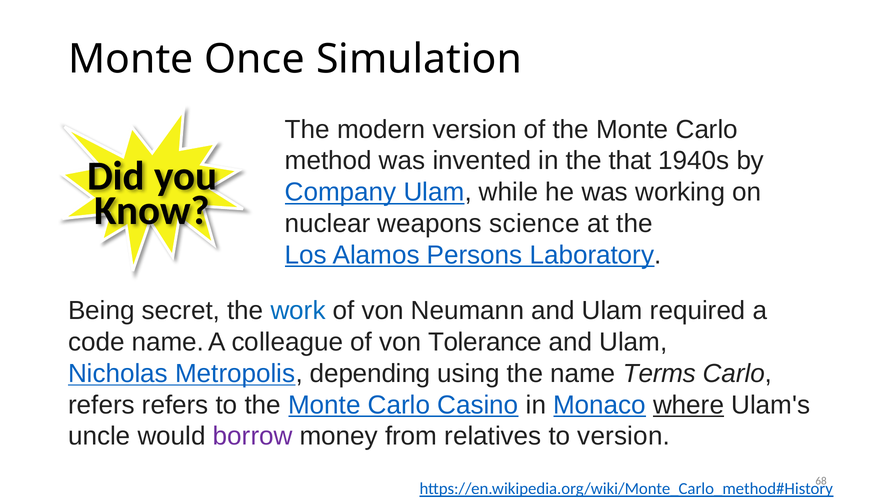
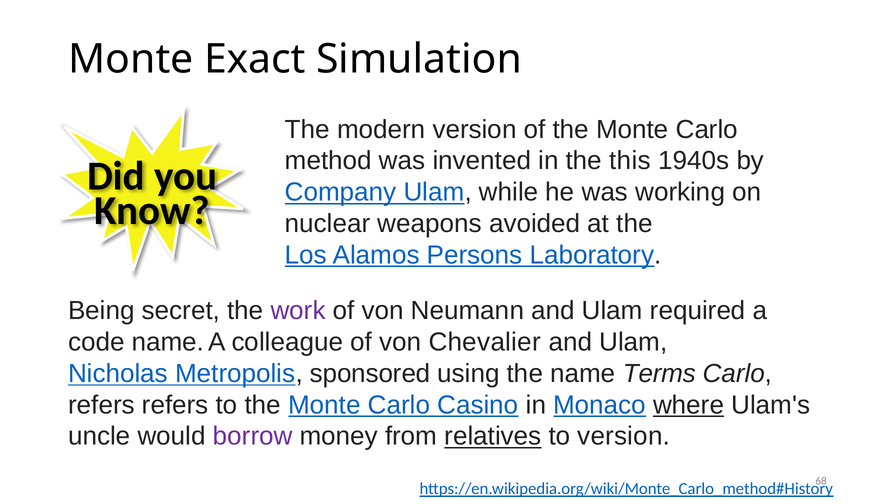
Once: Once -> Exact (255, 59)
that: that -> this (630, 161)
science: science -> avoided (535, 223)
work colour: blue -> purple (298, 310)
Tolerance: Tolerance -> Chevalier (485, 342)
depending: depending -> sponsored (370, 373)
relatives underline: none -> present (493, 436)
